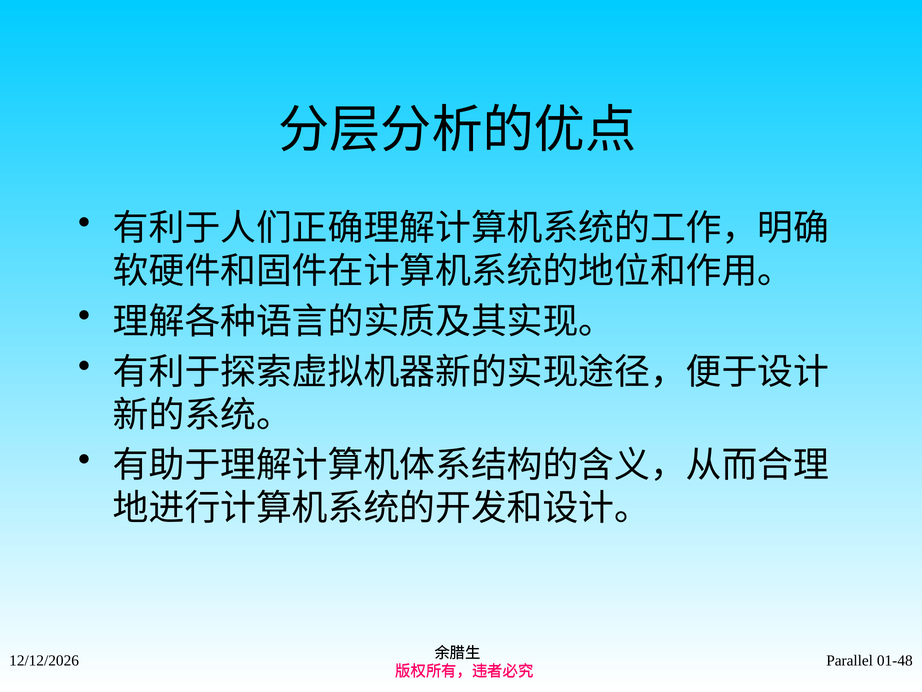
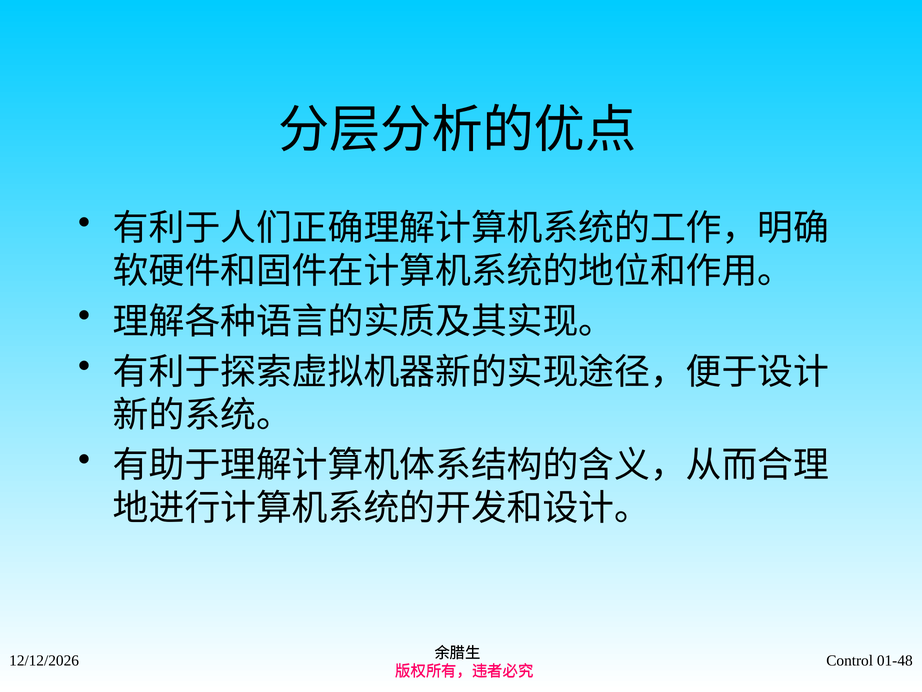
Parallel: Parallel -> Control (850, 660)
